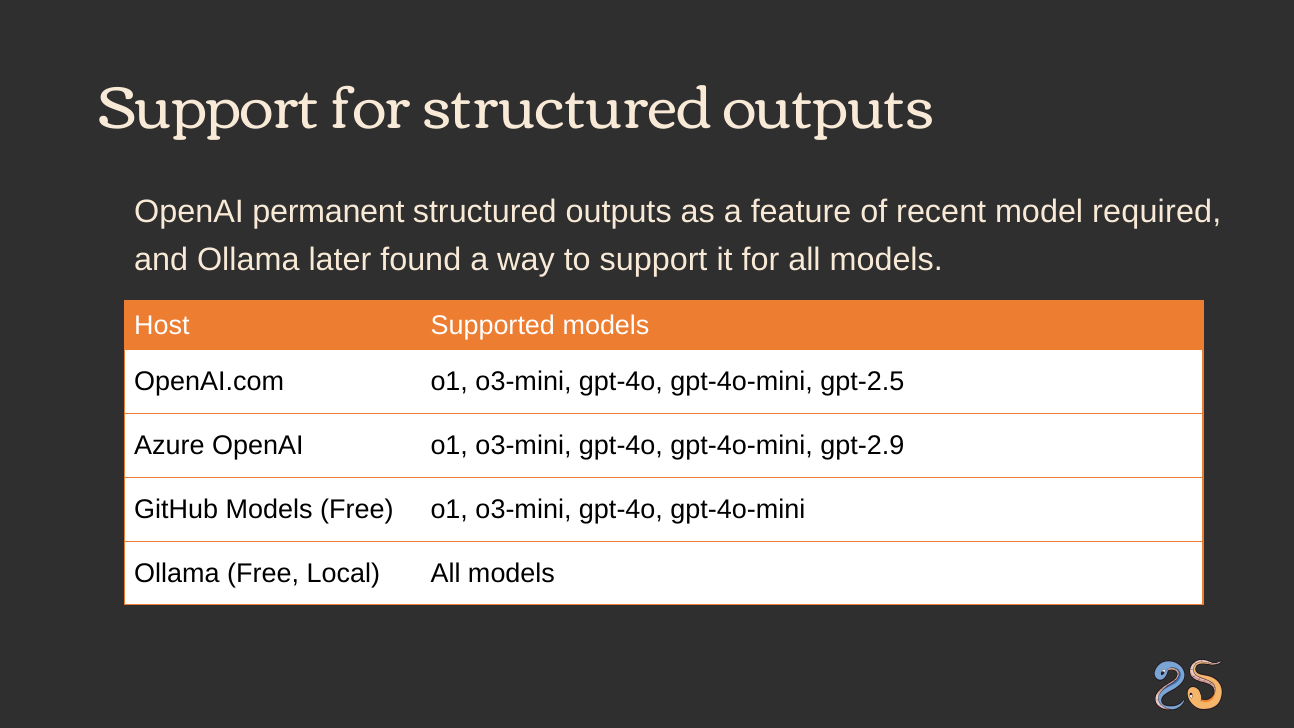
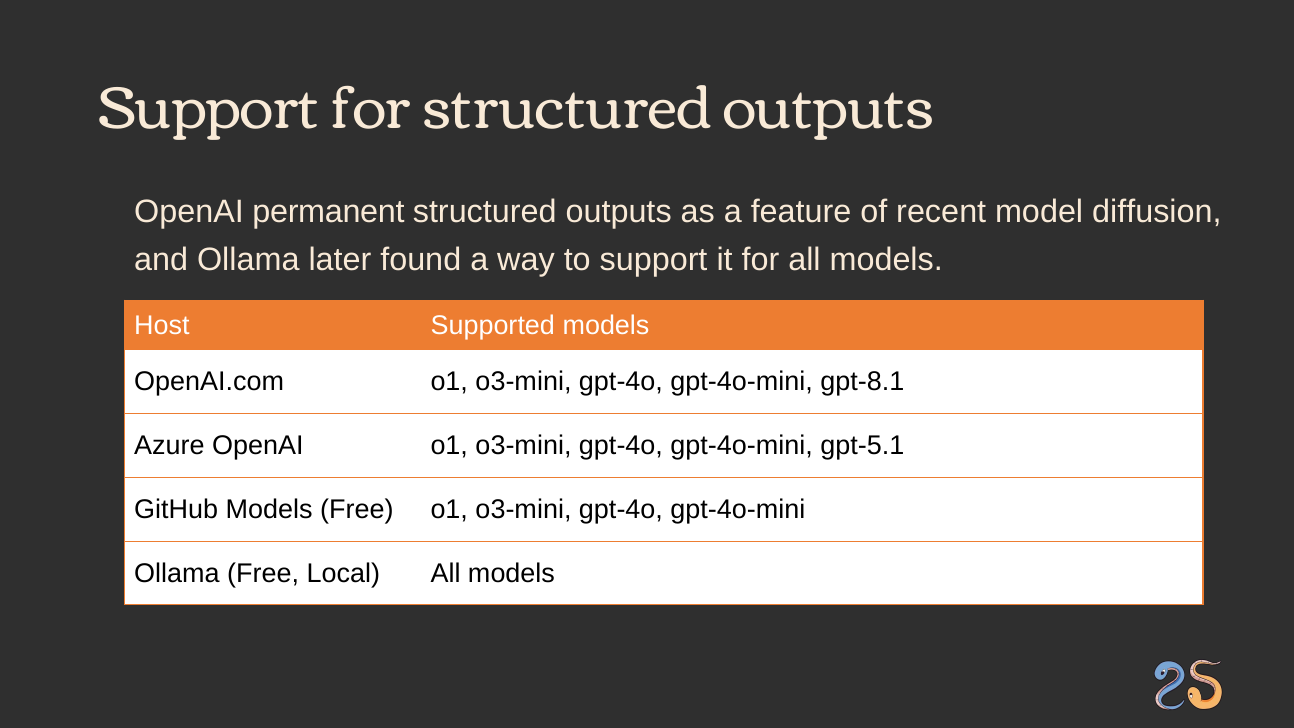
required: required -> diffusion (1157, 211)
gpt-2.5: gpt-2.5 -> gpt-8.1 (862, 382)
gpt-2.9: gpt-2.9 -> gpt-5.1 (862, 446)
